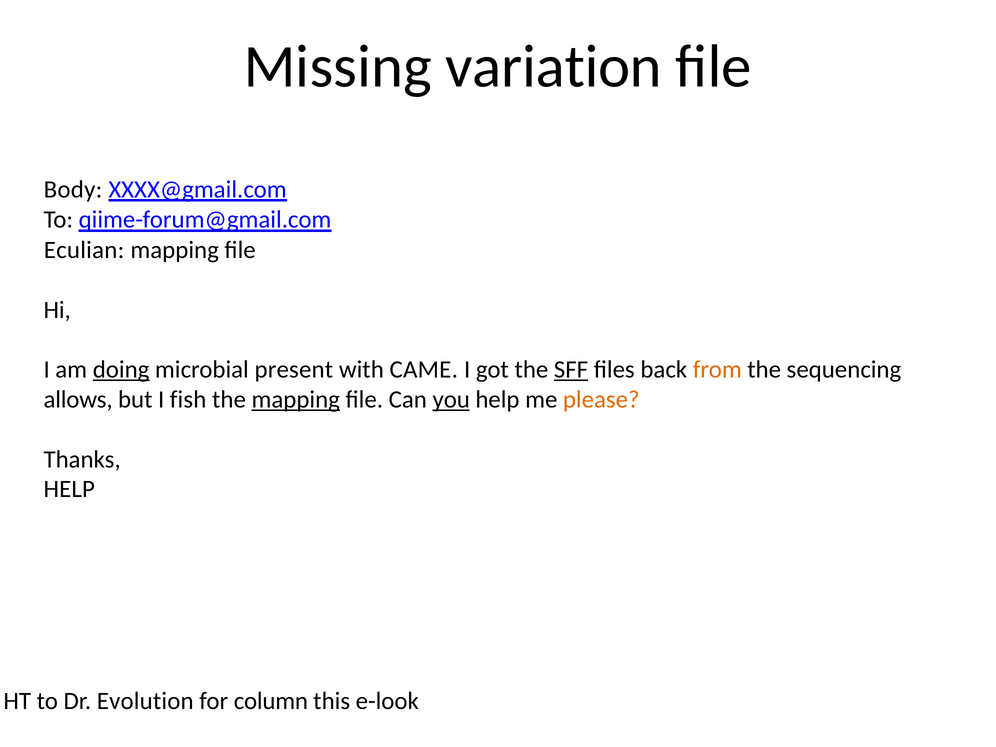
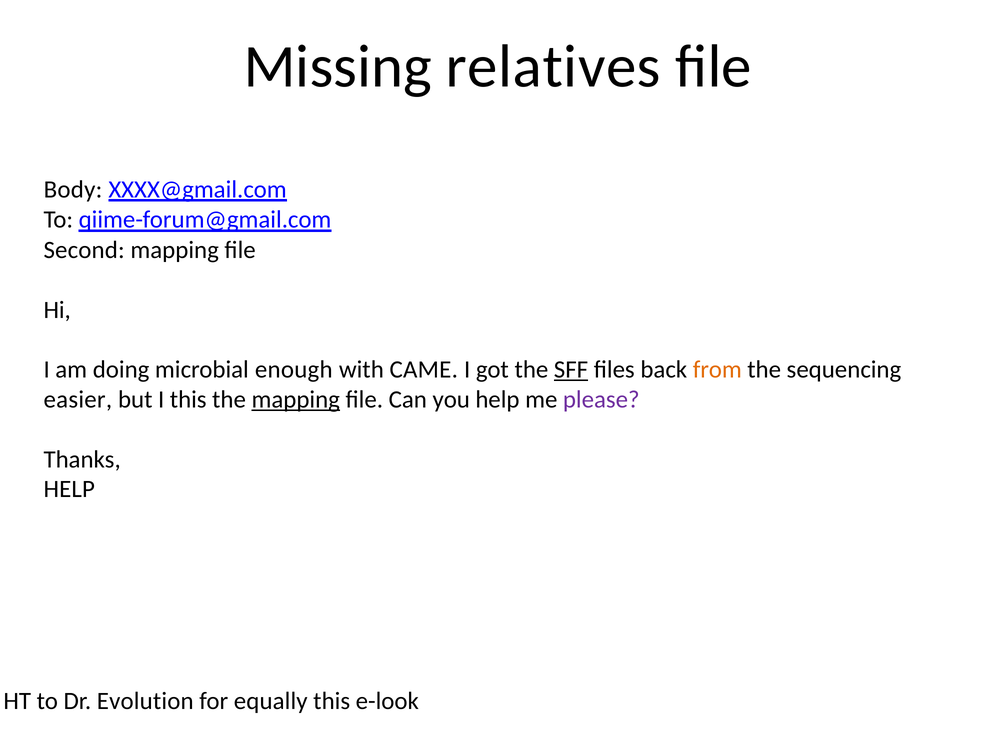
variation: variation -> relatives (553, 66)
Eculian: Eculian -> Second (84, 250)
doing underline: present -> none (121, 370)
present: present -> enough (294, 370)
allows: allows -> easier (78, 400)
I fish: fish -> this (188, 400)
you underline: present -> none (451, 400)
please colour: orange -> purple (601, 400)
column: column -> equally (271, 701)
